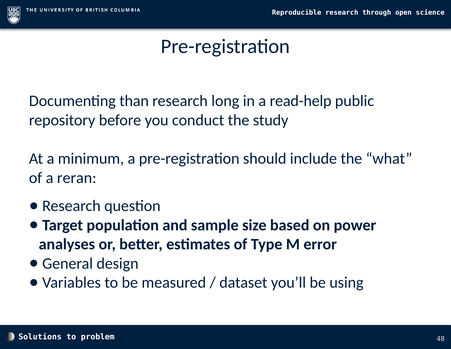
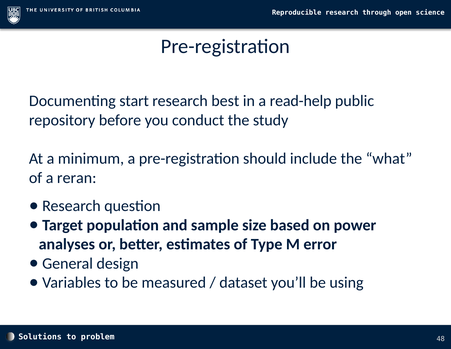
than: than -> start (134, 101)
long: long -> best (225, 101)
